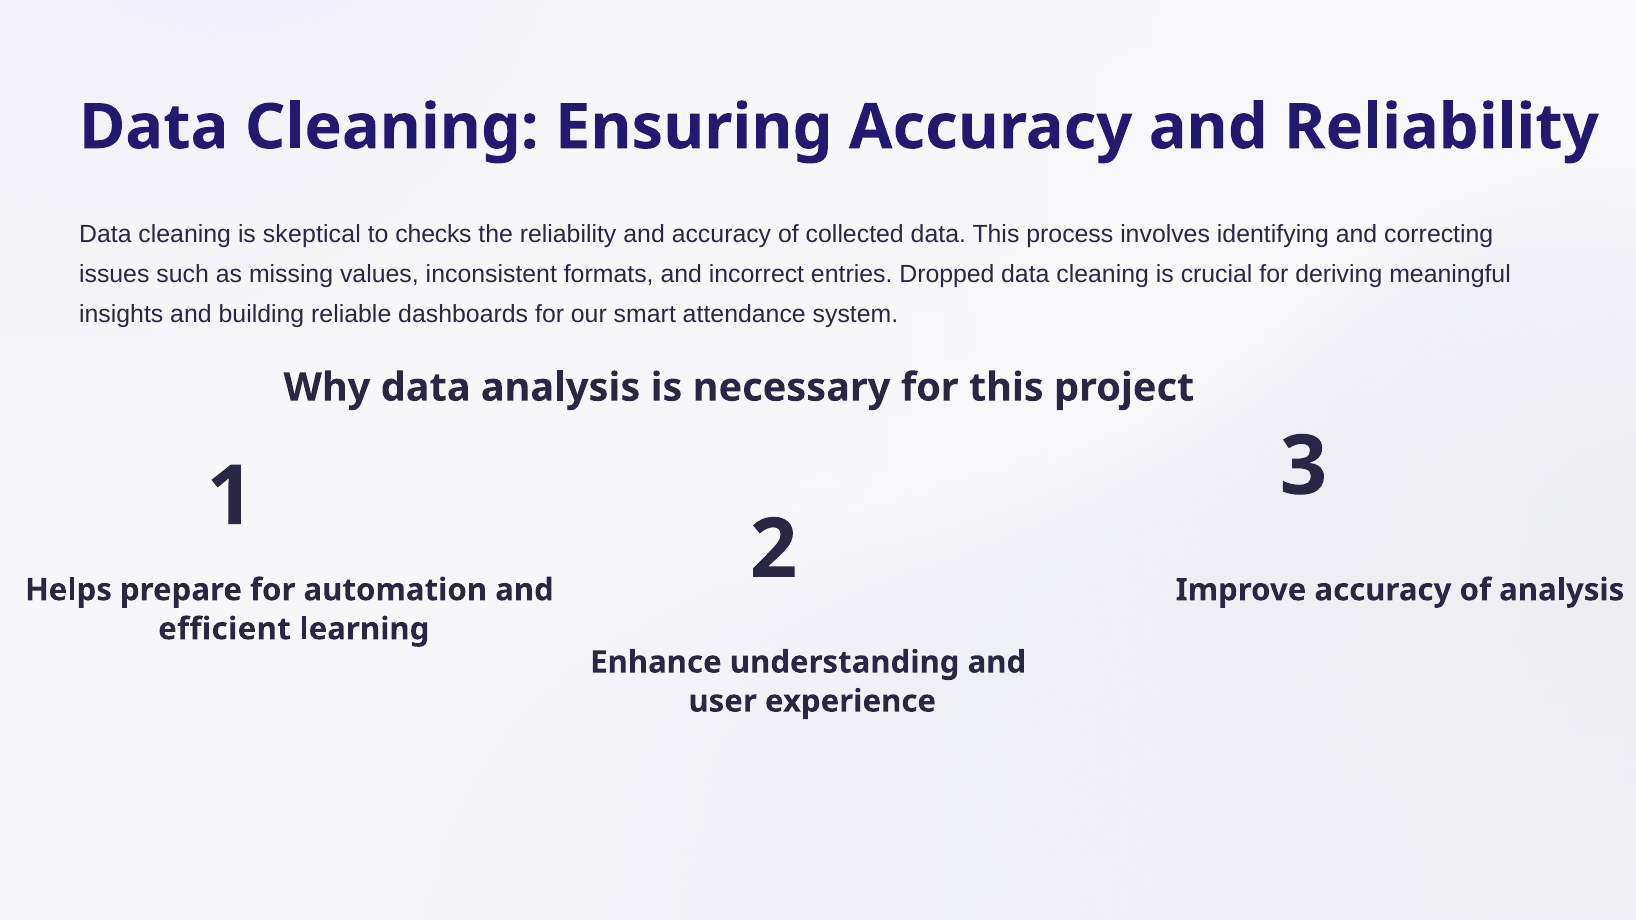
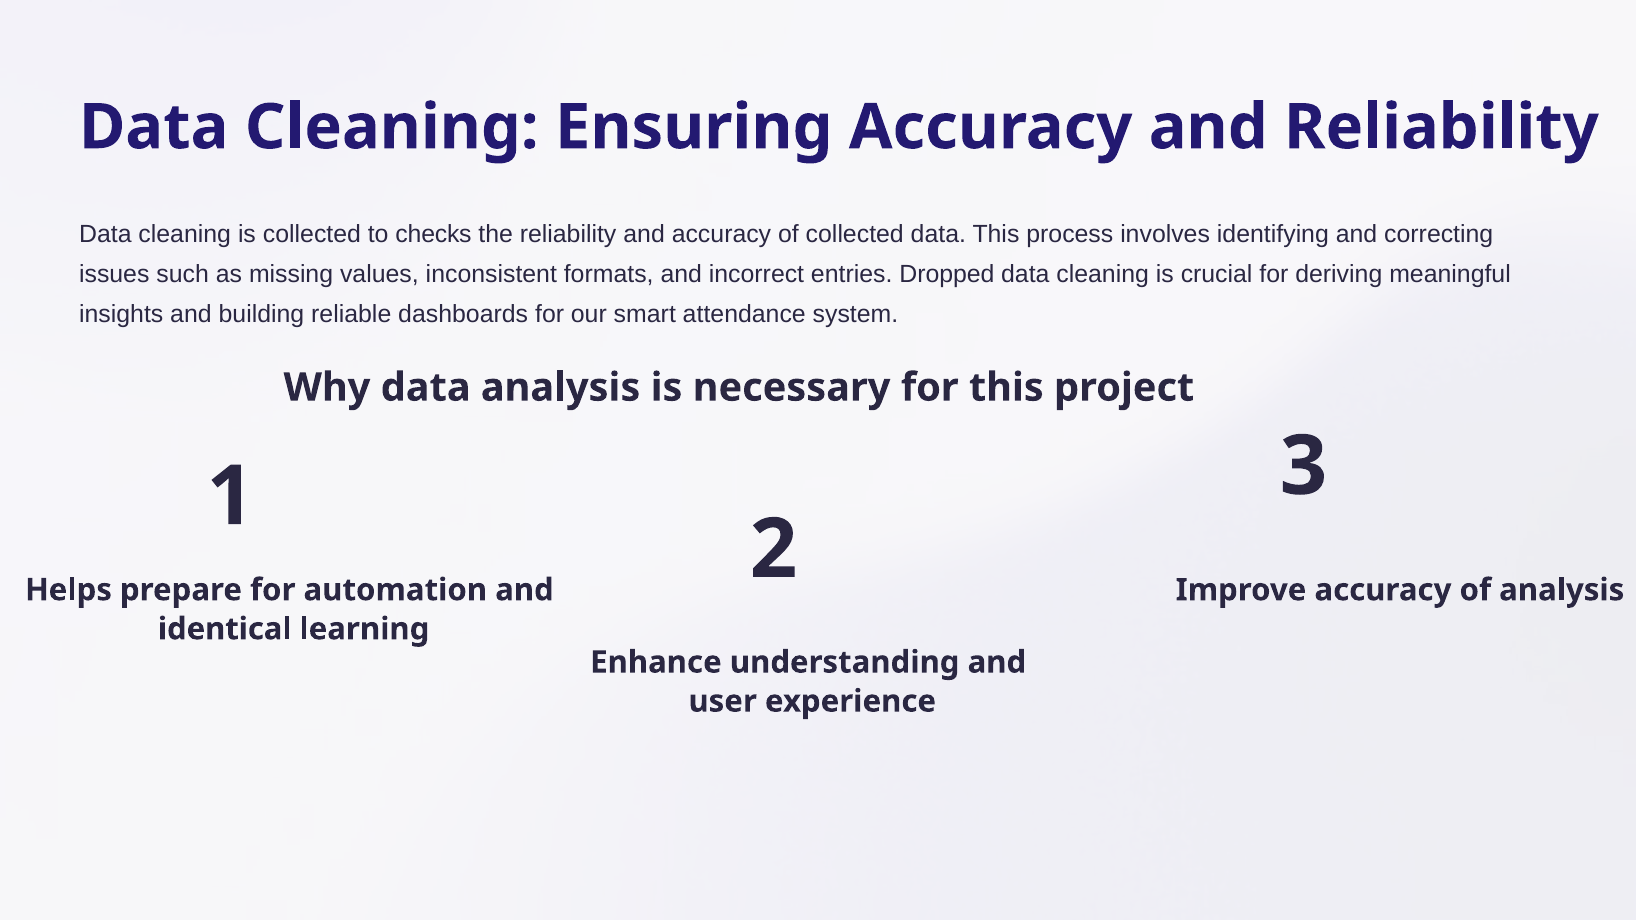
is skeptical: skeptical -> collected (312, 234)
efficient: efficient -> identical (225, 629)
